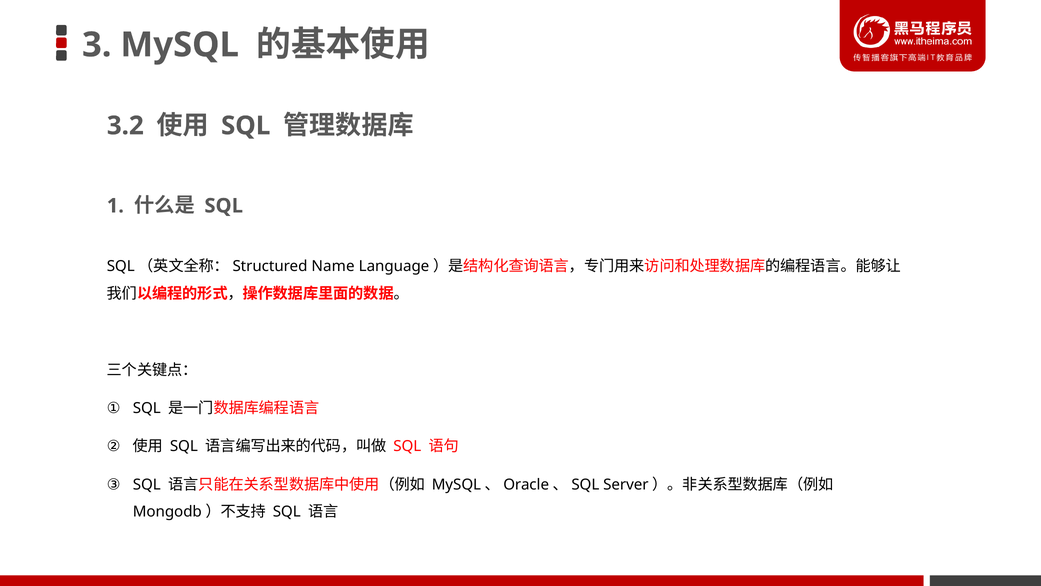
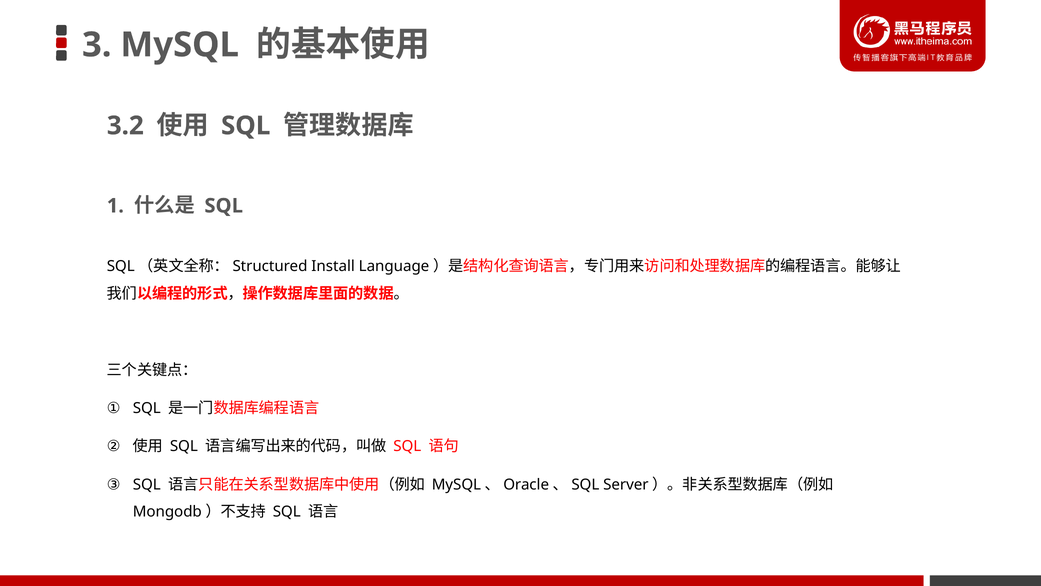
Name: Name -> Install (333, 266)
